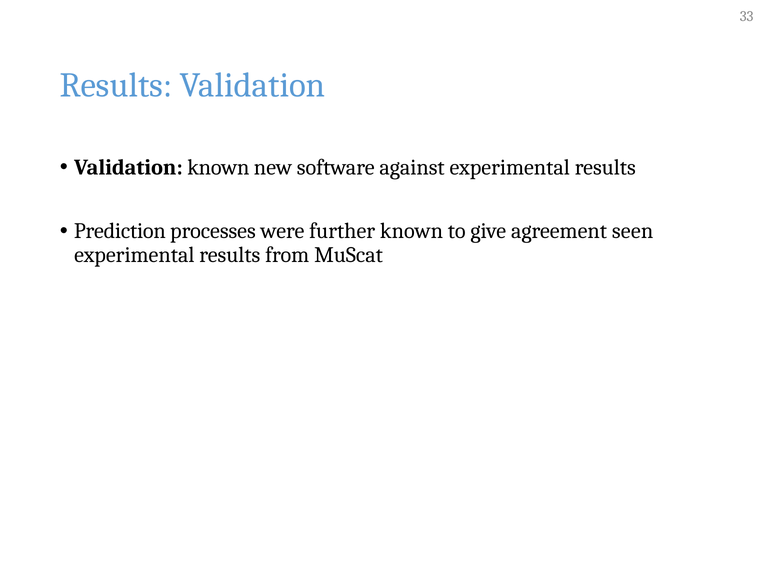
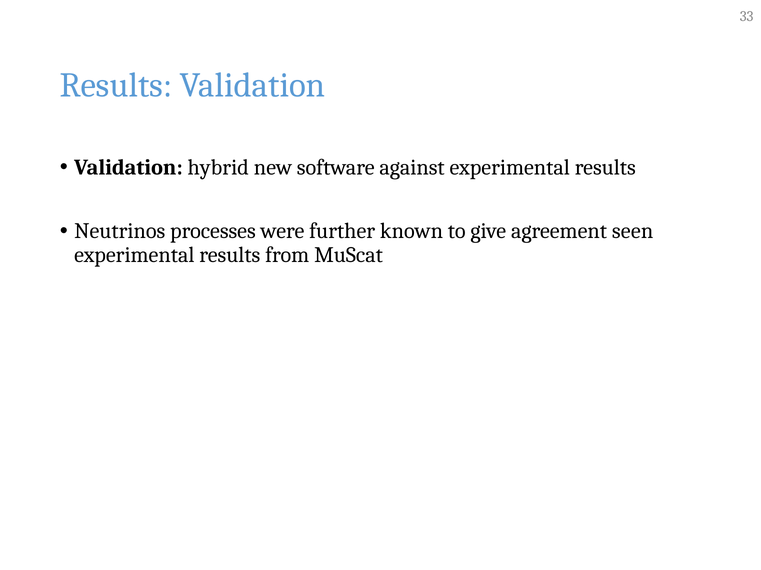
Validation known: known -> hybrid (218, 168)
Prediction: Prediction -> Neutrinos (120, 231)
